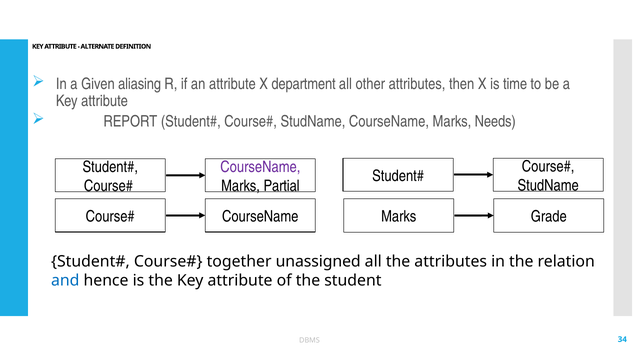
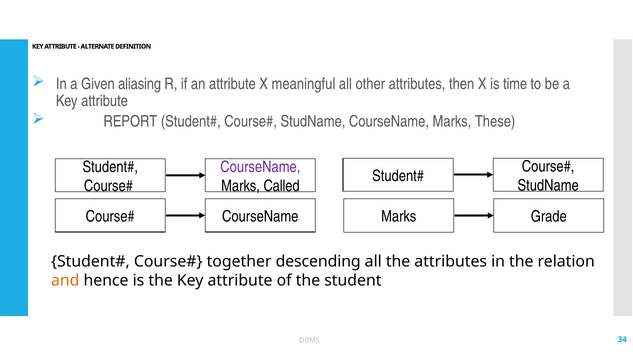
department: department -> meaningful (303, 84)
Needs: Needs -> These (495, 121)
Partial: Partial -> Called (282, 186)
unassigned: unassigned -> descending (318, 262)
and colour: blue -> orange (65, 281)
